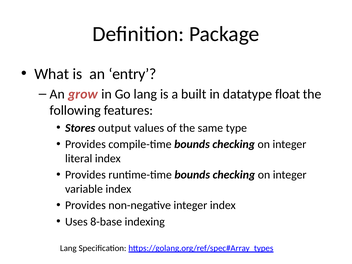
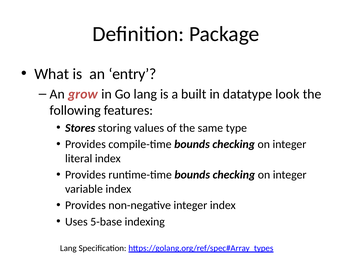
float: float -> look (287, 94)
output: output -> storing (115, 128)
8-base: 8-base -> 5-base (106, 222)
